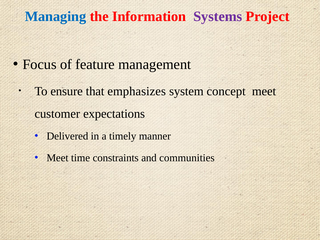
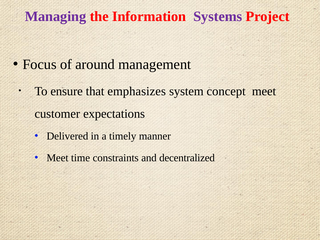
Managing colour: blue -> purple (56, 16)
feature: feature -> around (95, 64)
communities: communities -> decentralized (187, 158)
